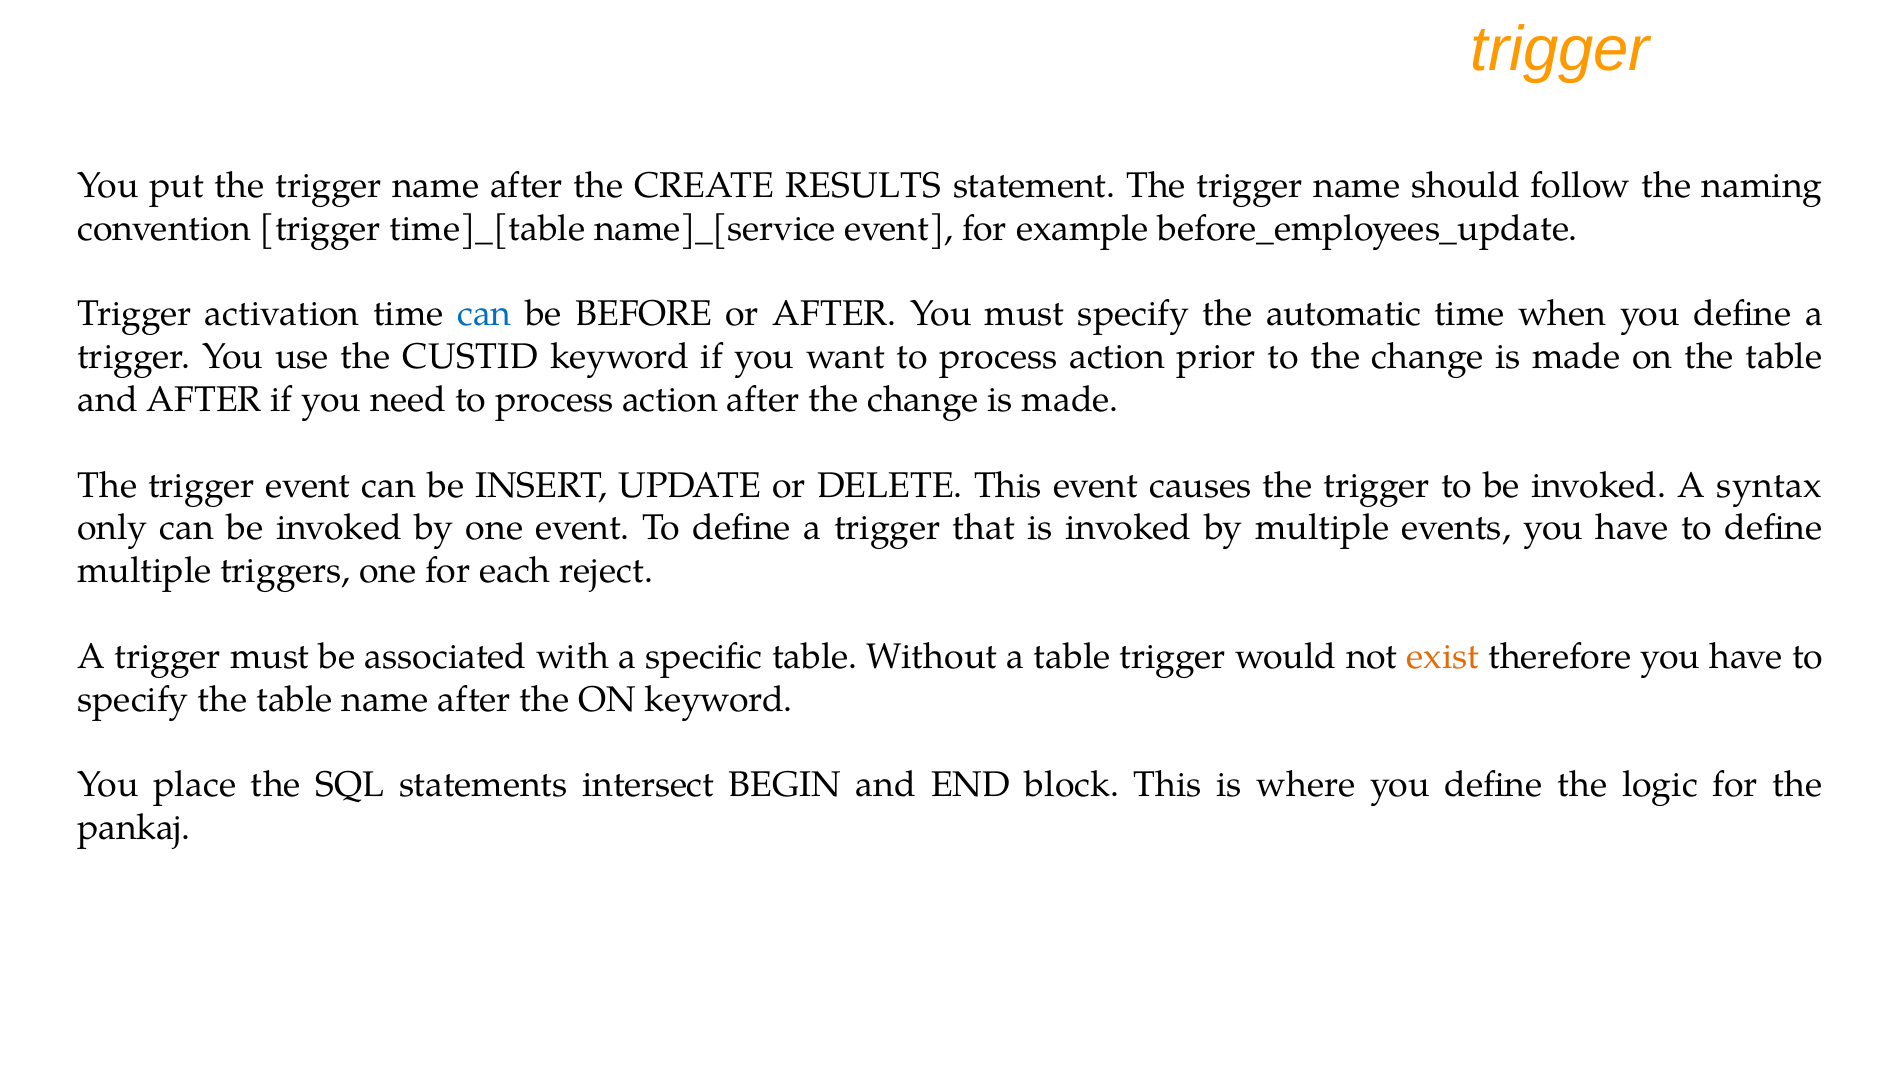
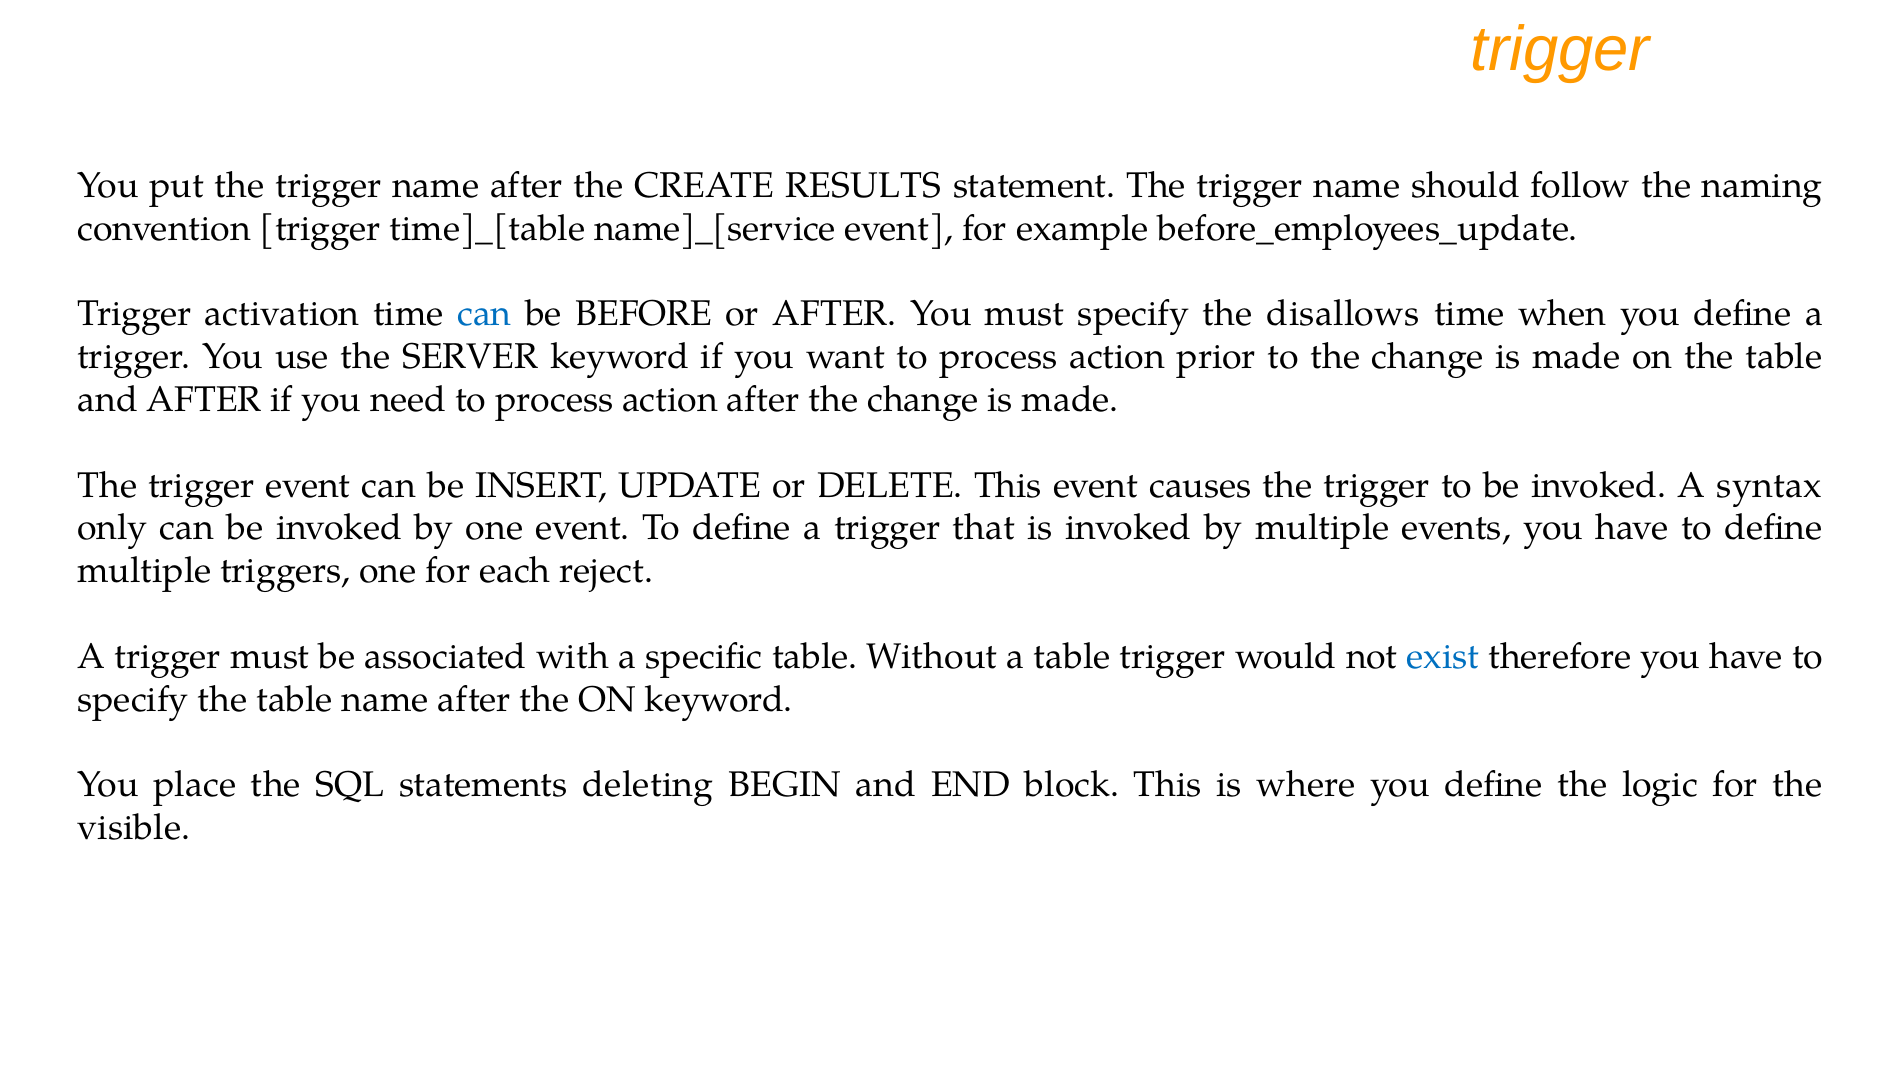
automatic: automatic -> disallows (1343, 314)
CUSTID: CUSTID -> SERVER (470, 357)
exist colour: orange -> blue (1443, 656)
intersect: intersect -> deleting (648, 785)
pankaj: pankaj -> visible (134, 828)
